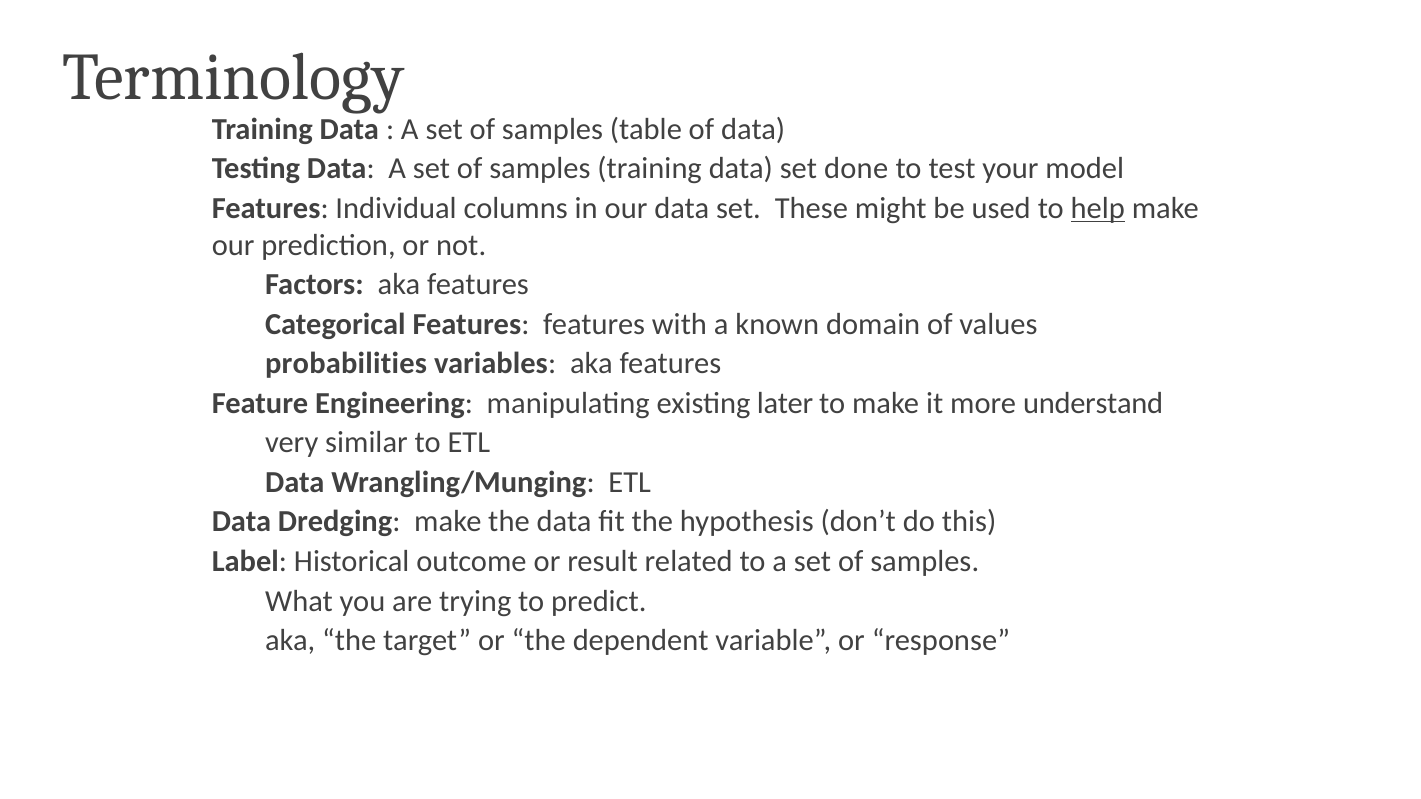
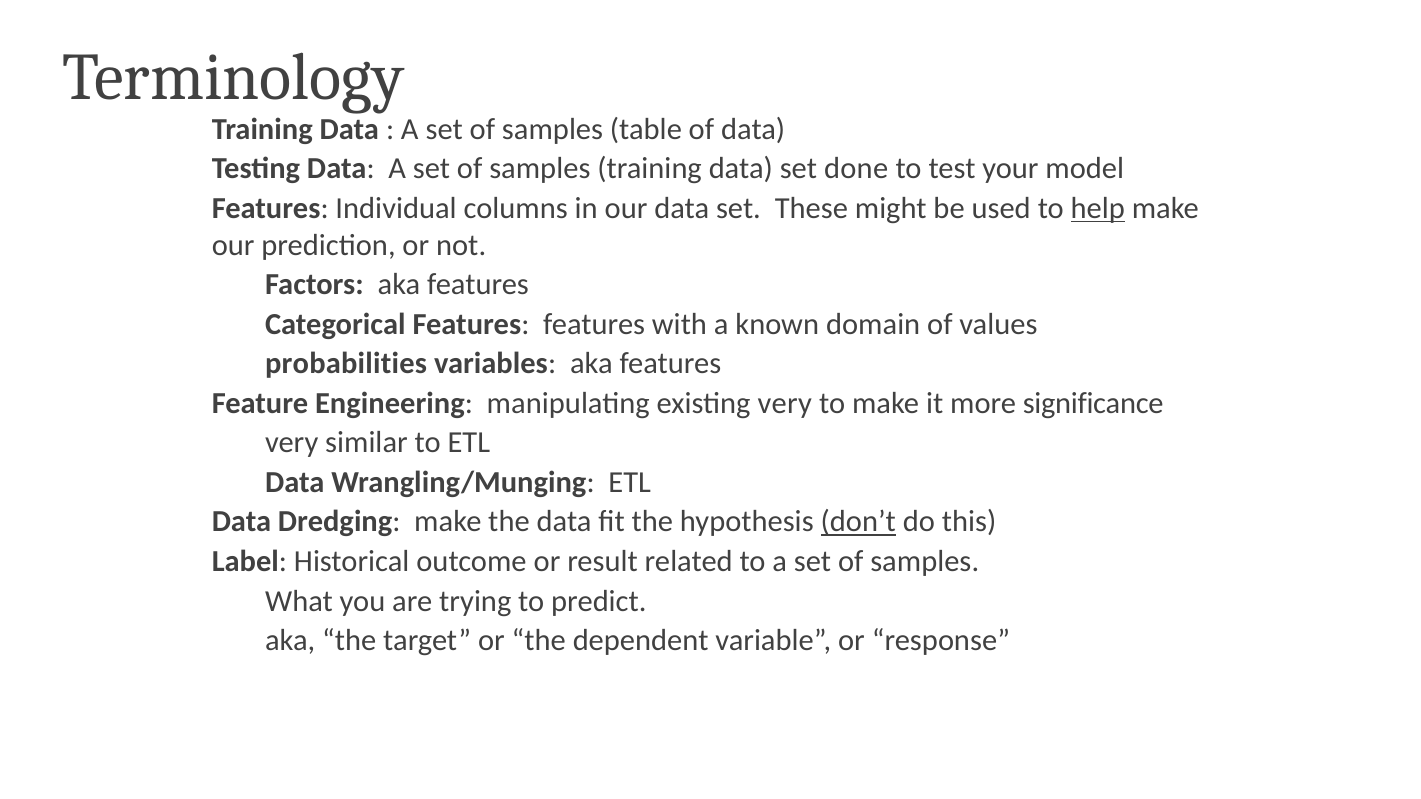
existing later: later -> very (785, 403)
understand: understand -> significance (1093, 403)
don’t underline: none -> present (858, 522)
